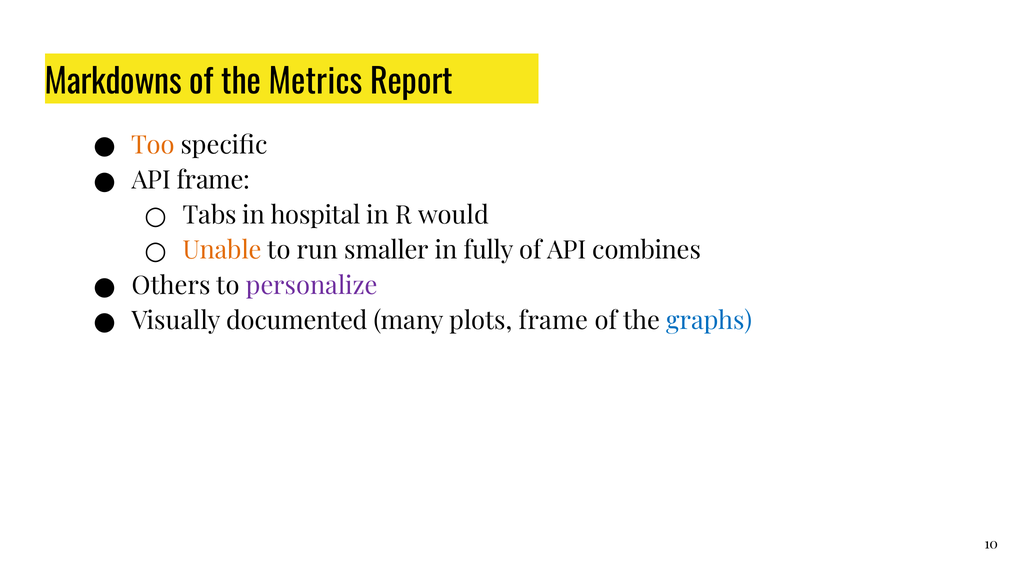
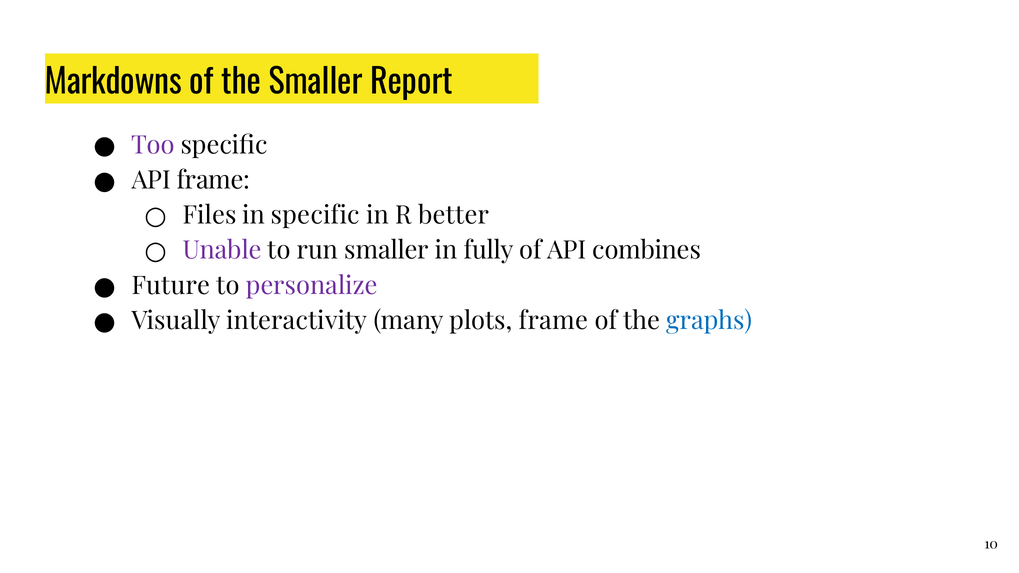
the Metrics: Metrics -> Smaller (316, 83)
Too colour: orange -> purple (153, 145)
Tabs: Tabs -> Files (210, 216)
in hospital: hospital -> specific (315, 216)
would: would -> better (454, 216)
Unable colour: orange -> purple (222, 251)
Others: Others -> Future (171, 286)
documented: documented -> interactivity (297, 321)
